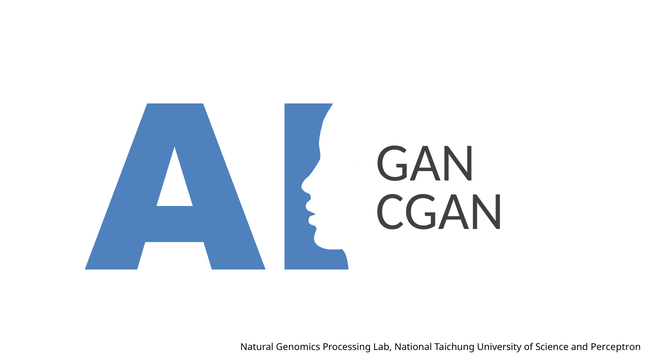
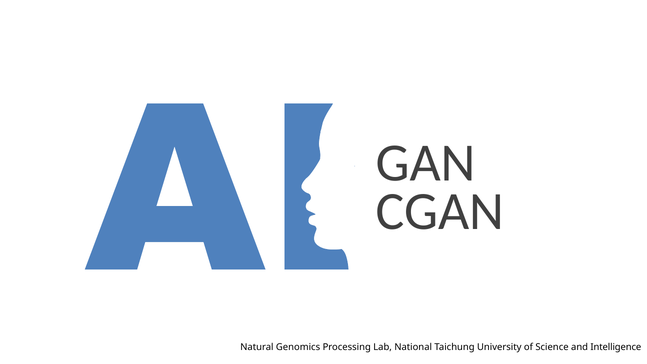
Perceptron: Perceptron -> Intelligence (616, 347)
